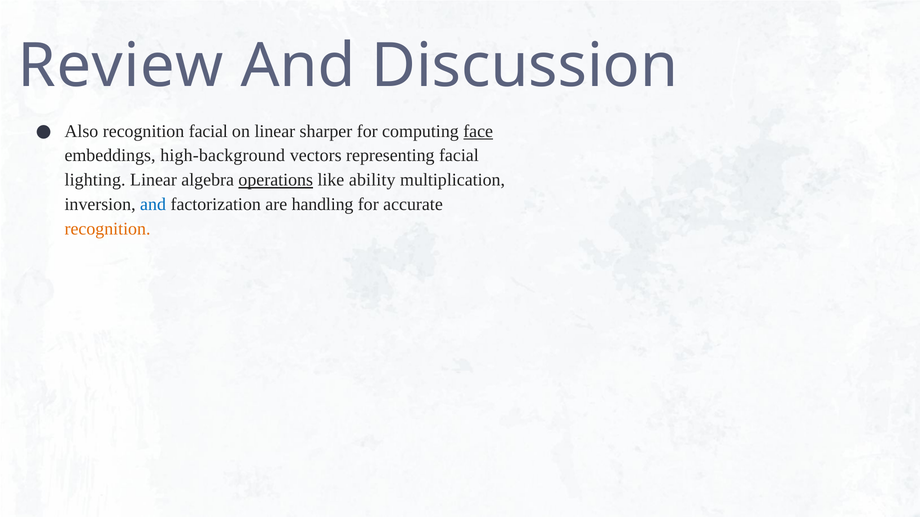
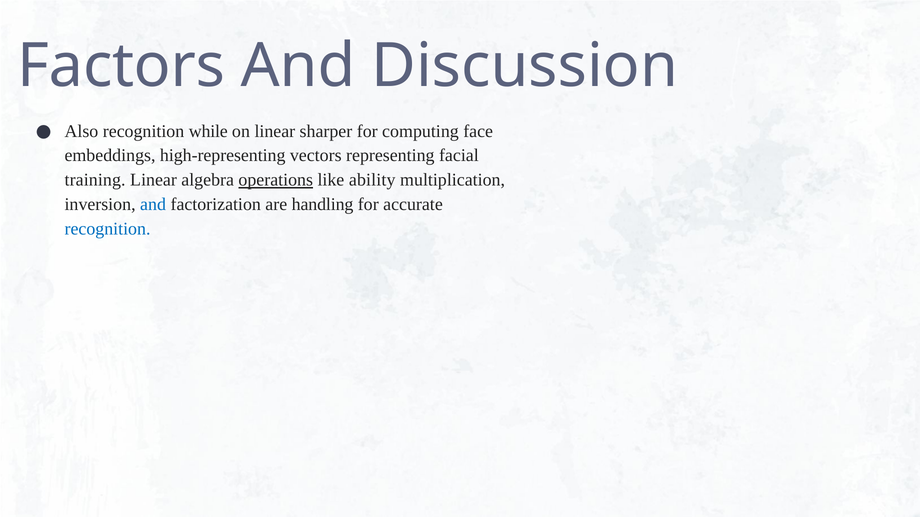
Review: Review -> Factors (121, 66)
recognition facial: facial -> while (208, 131)
face underline: present -> none (478, 131)
high-background: high-background -> high-representing (223, 156)
lighting: lighting -> training (95, 180)
recognition colour: orange -> blue (108, 229)
